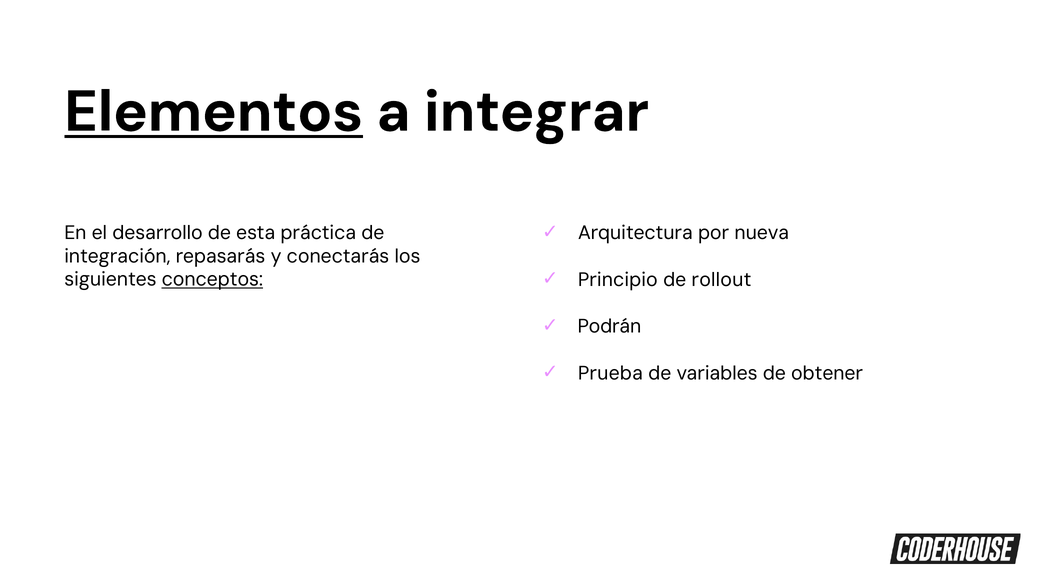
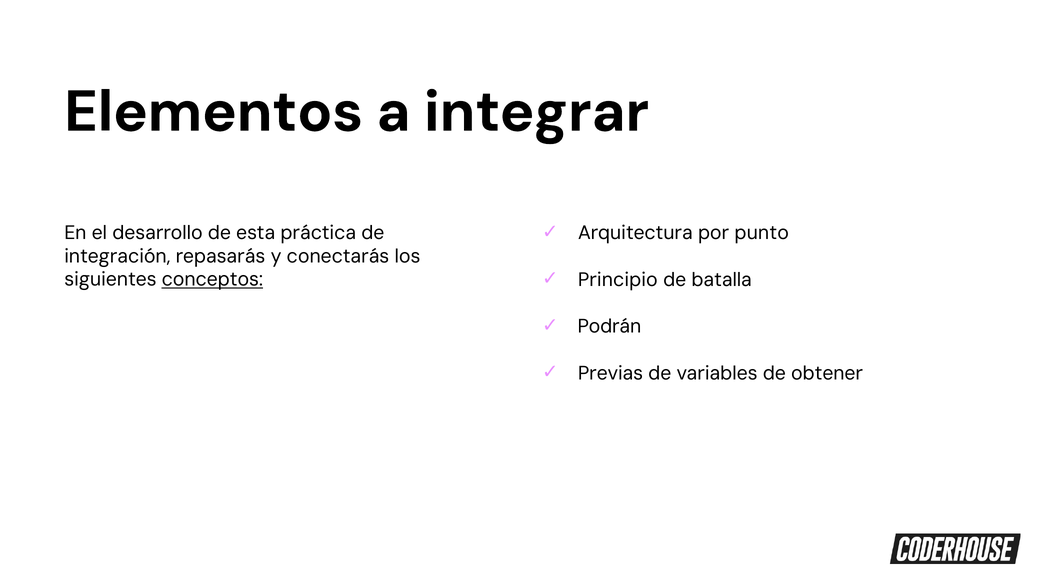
Elementos underline: present -> none (214, 112)
nueva: nueva -> punto (762, 233)
rollout: rollout -> batalla (722, 280)
Prueba: Prueba -> Previas (611, 373)
